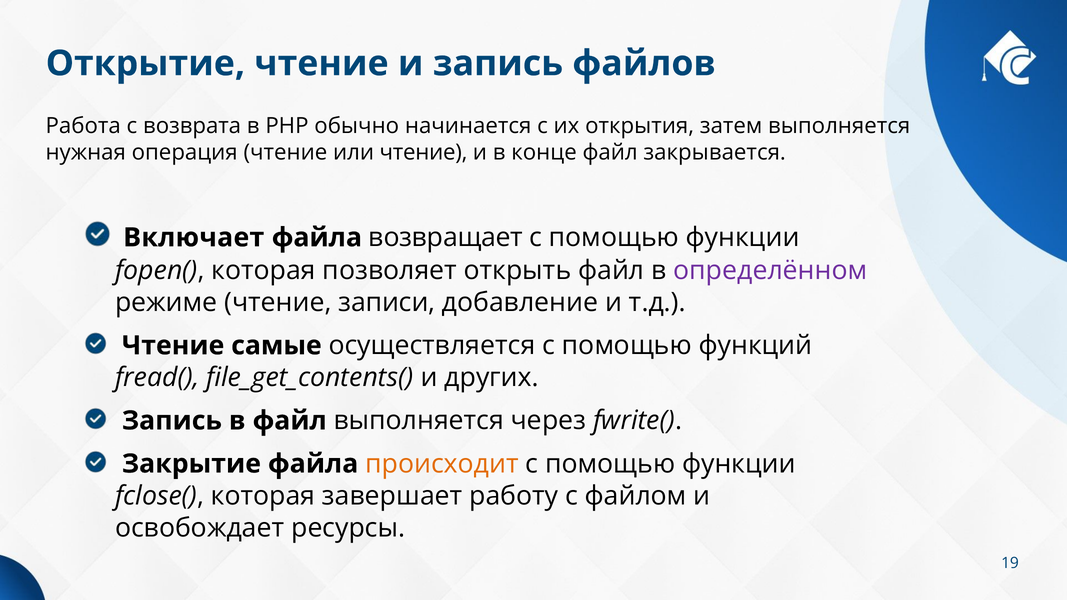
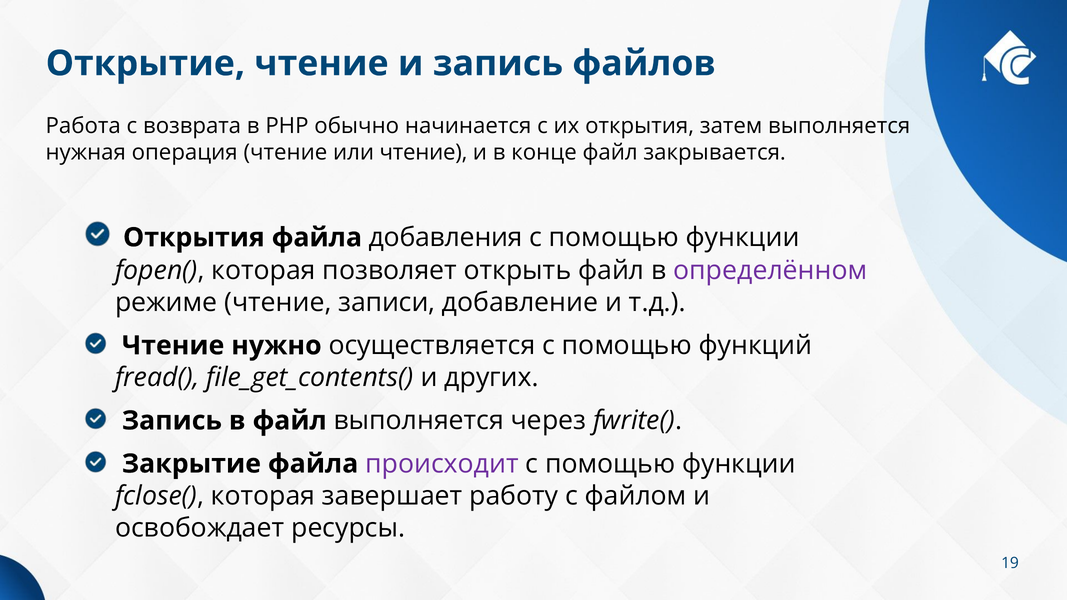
Включает: Включает -> Открытия (194, 238)
возвращает: возвращает -> добавления (446, 238)
самые: самые -> нужно (276, 346)
происходит colour: orange -> purple (442, 464)
